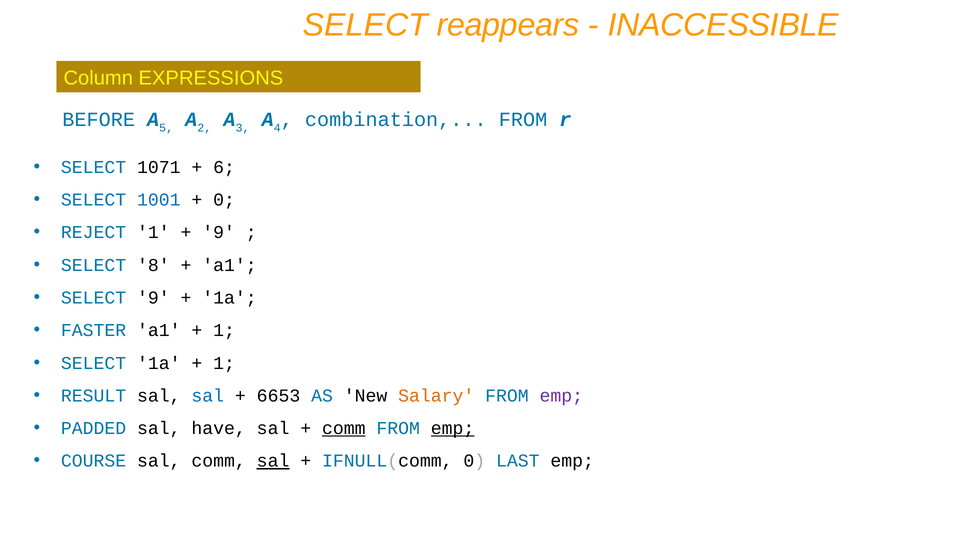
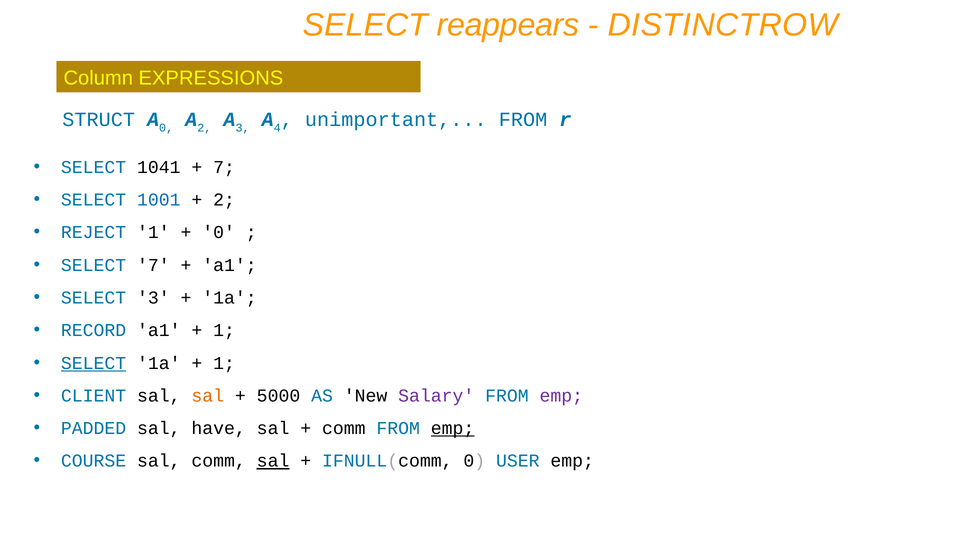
INACCESSIBLE: INACCESSIBLE -> DISTINCTROW (723, 25)
BEFORE: BEFORE -> STRUCT (99, 120)
5: 5 -> 0 (166, 128)
combination: combination -> unimportant (396, 120)
1071: 1071 -> 1041 (159, 167)
6: 6 -> 7 (224, 167)
0: 0 -> 2 (224, 200)
9: 9 -> 0 (219, 232)
SELECT 8: 8 -> 7 (153, 265)
SELECT 9: 9 -> 3 (153, 298)
FASTER: FASTER -> RECORD (94, 330)
SELECT underline: none -> present (94, 363)
RESULT: RESULT -> CLIENT (94, 396)
sal colour: blue -> orange (208, 396)
6653: 6653 -> 5000 (279, 396)
Salary colour: orange -> purple (436, 396)
comm underline: present -> none (344, 428)
LAST: LAST -> USER (518, 461)
